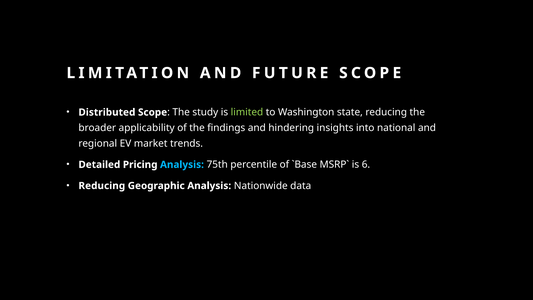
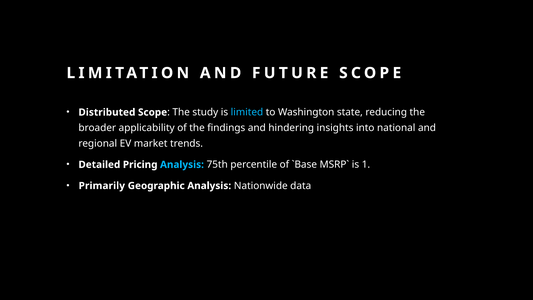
limited colour: light green -> light blue (247, 112)
6: 6 -> 1 (366, 165)
Reducing: Reducing -> Primarily (102, 186)
